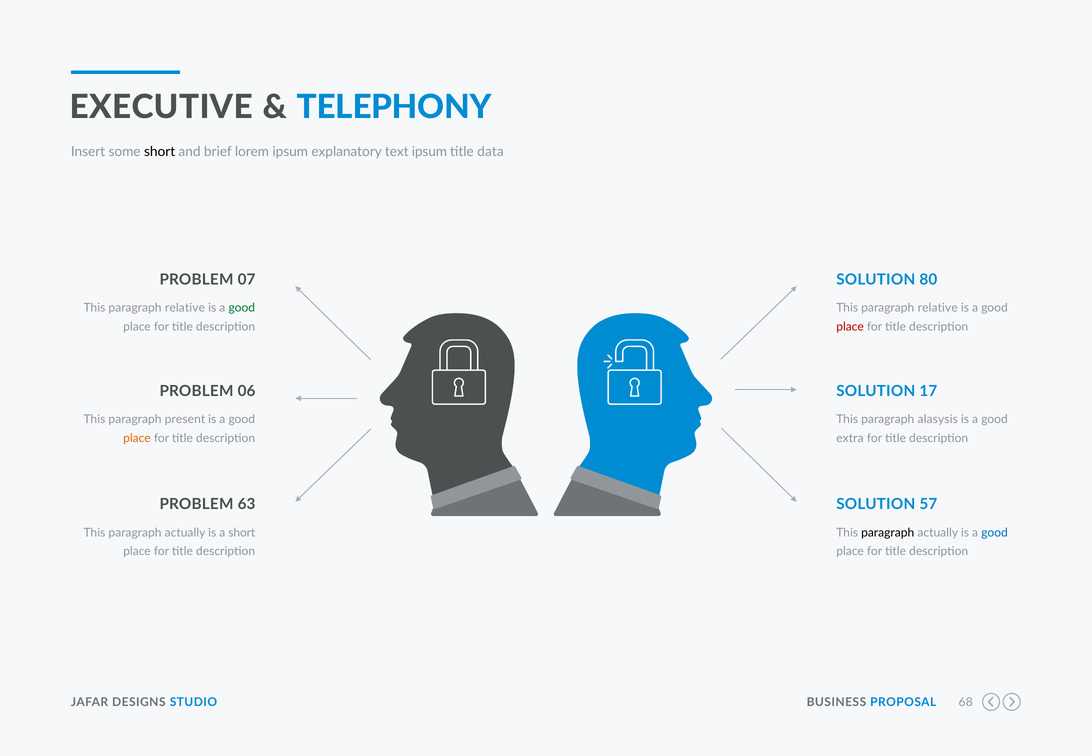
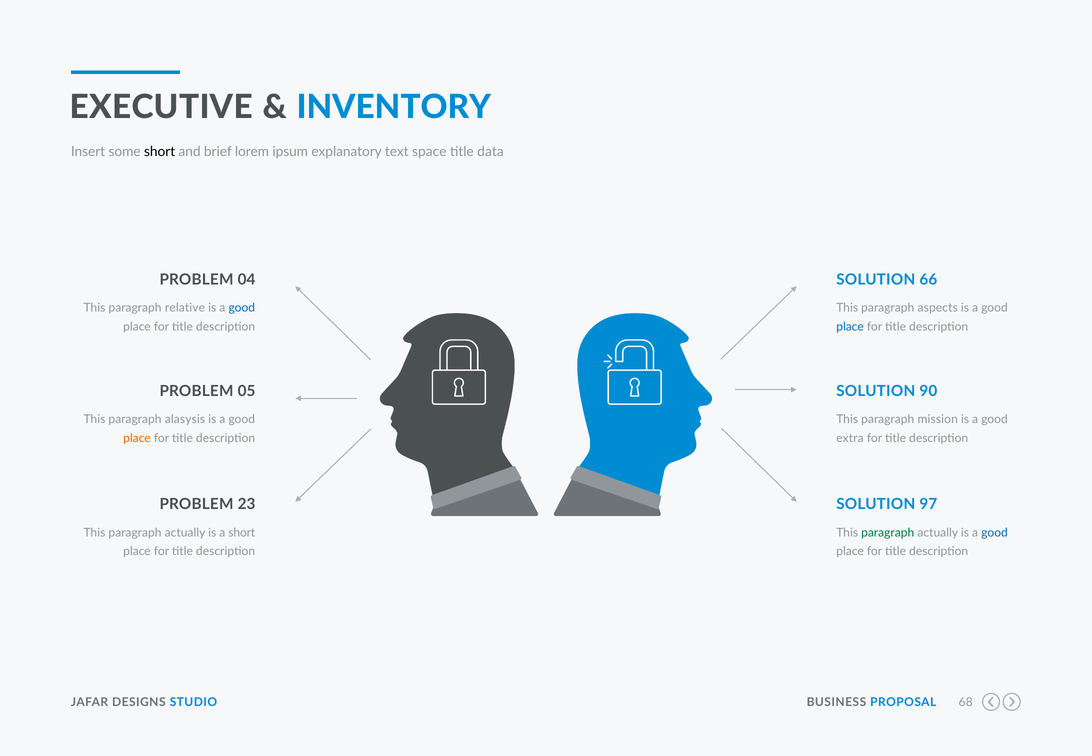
TELEPHONY: TELEPHONY -> INVENTORY (394, 107)
text ipsum: ipsum -> space (429, 152)
07: 07 -> 04 (247, 279)
80: 80 -> 66 (928, 279)
good colour: green -> blue (242, 308)
relative: relative -> aspects (938, 308)
place colour: red -> blue (850, 327)
06: 06 -> 05 (247, 391)
17: 17 -> 90 (928, 391)
present: present -> alasysis (185, 419)
alasysis: alasysis -> mission (938, 419)
63: 63 -> 23 (247, 504)
57: 57 -> 97 (928, 504)
paragraph colour: black -> green (888, 533)
